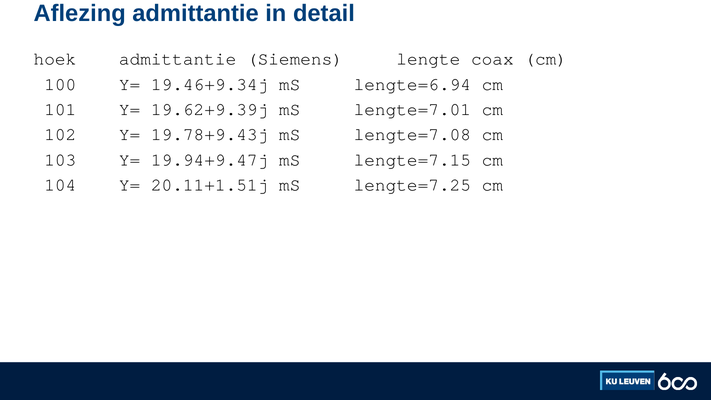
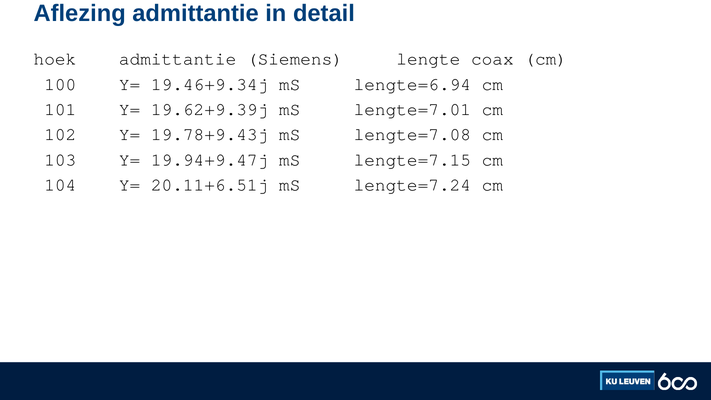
20.11+1.51j: 20.11+1.51j -> 20.11+6.51j (210, 185)
lengte=7.25: lengte=7.25 -> lengte=7.24 (412, 185)
